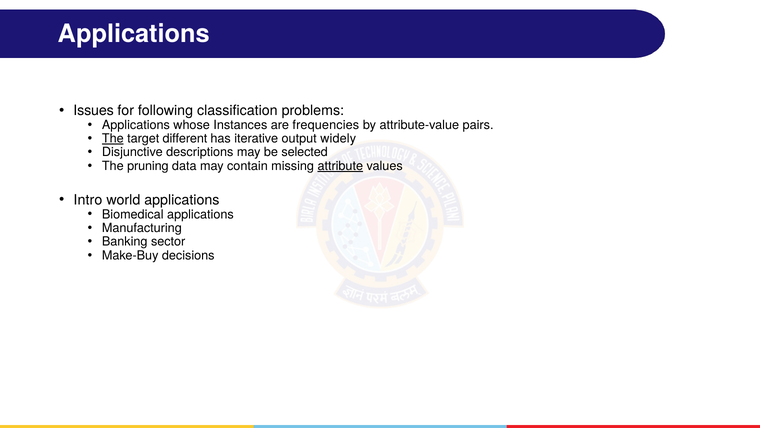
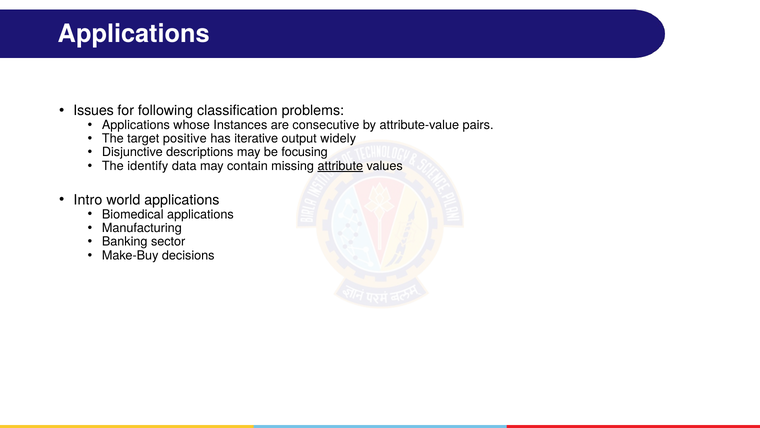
frequencies: frequencies -> consecutive (326, 125)
The underline: present -> none (113, 138)
different: different -> positive (185, 138)
selected: selected -> focusing (305, 152)
pruning: pruning -> identify (148, 166)
